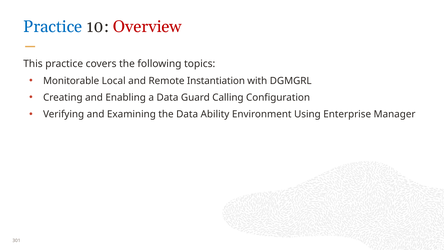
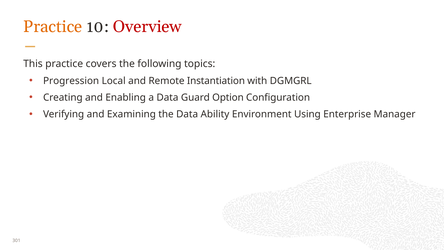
Practice colour: blue -> orange (53, 27)
Monitorable: Monitorable -> Progression (71, 81)
Calling: Calling -> Option (228, 97)
